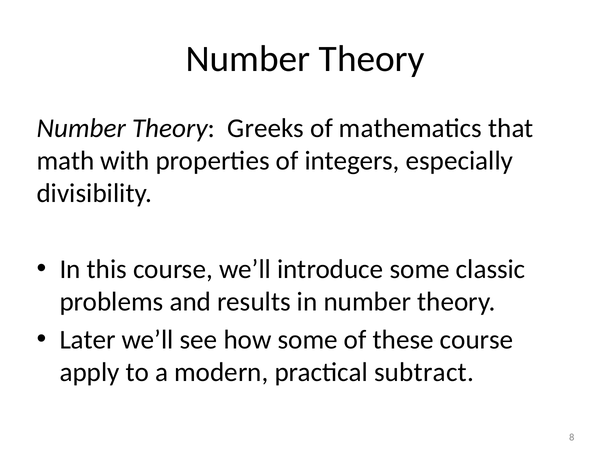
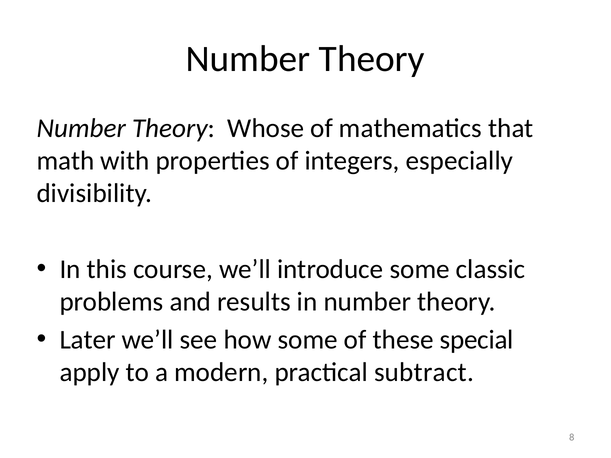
Greeks: Greeks -> Whose (266, 128)
these course: course -> special (477, 340)
